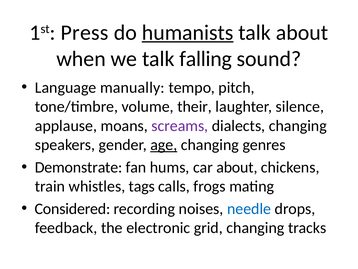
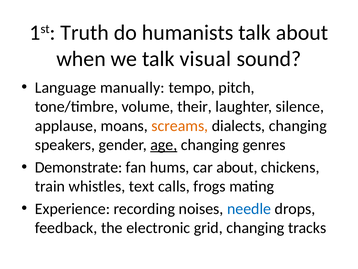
Press: Press -> Truth (85, 32)
humanists underline: present -> none (188, 32)
falling: falling -> visual (205, 59)
screams colour: purple -> orange (180, 126)
tags: tags -> text (142, 186)
Considered: Considered -> Experience (72, 208)
